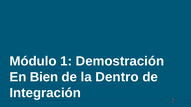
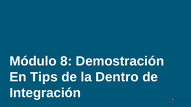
1: 1 -> 8 (66, 61)
Bien: Bien -> Tips (44, 77)
